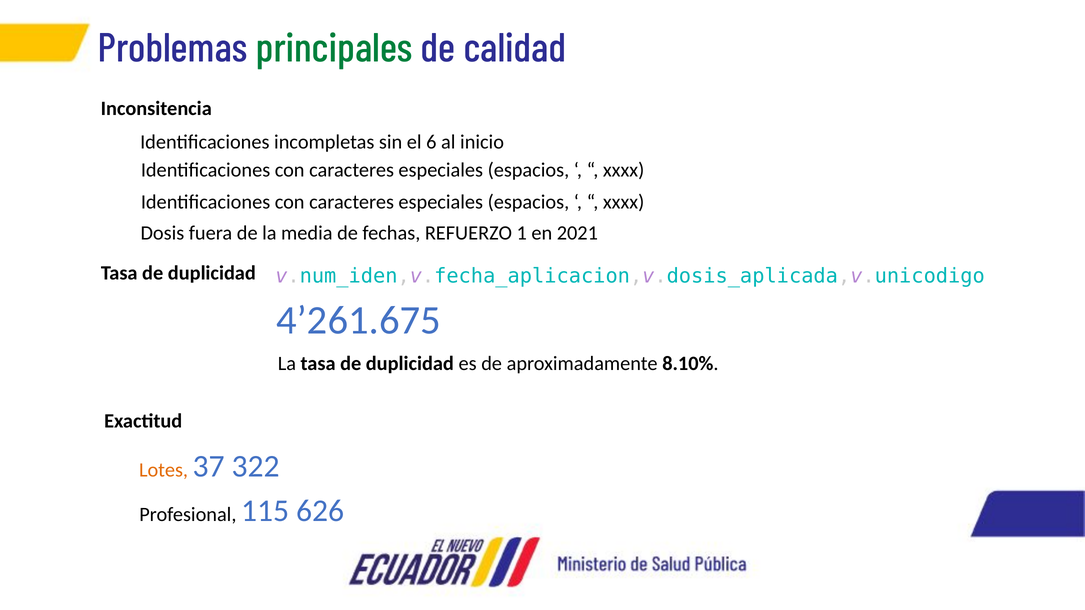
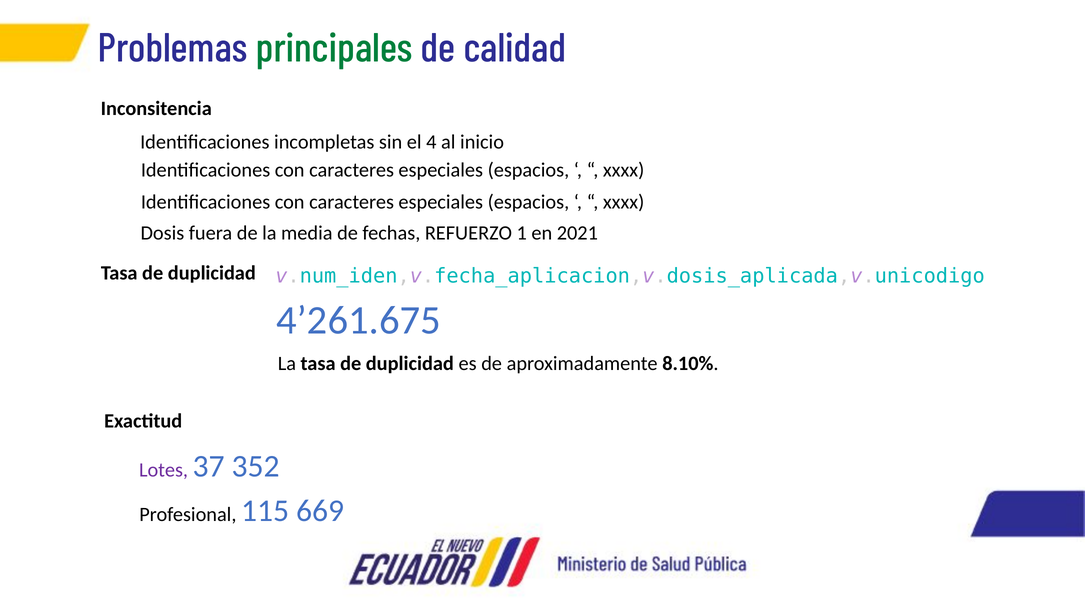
6: 6 -> 4 (431, 142)
Lotes colour: orange -> purple (164, 470)
322: 322 -> 352 (256, 467)
626: 626 -> 669 (320, 511)
